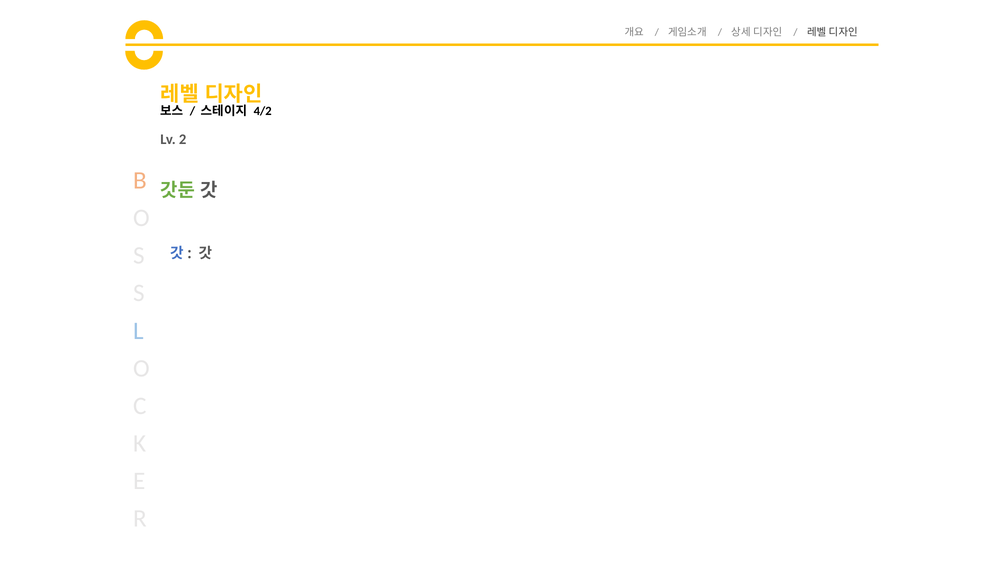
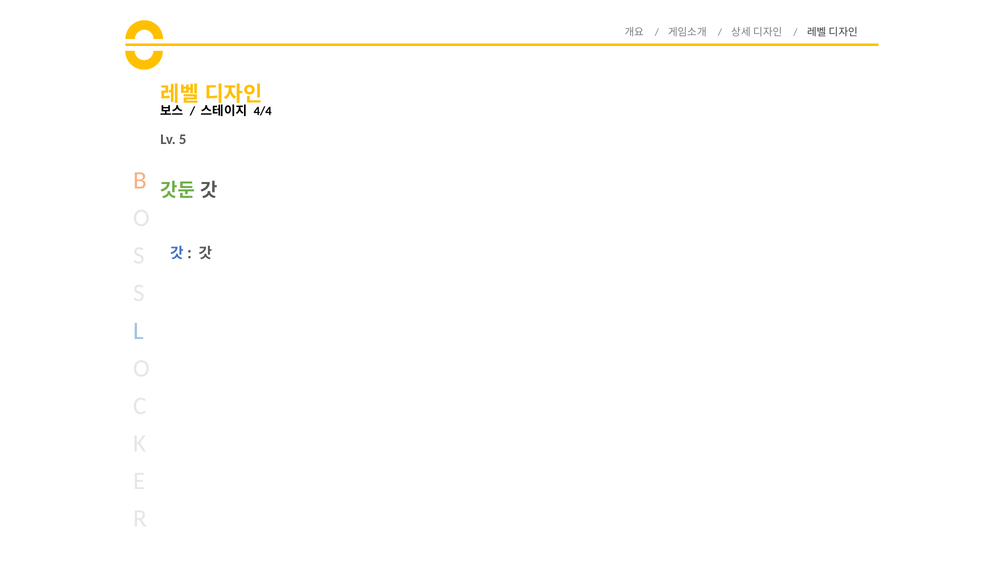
4/2: 4/2 -> 4/4 (263, 111)
2: 2 -> 5 (183, 139)
